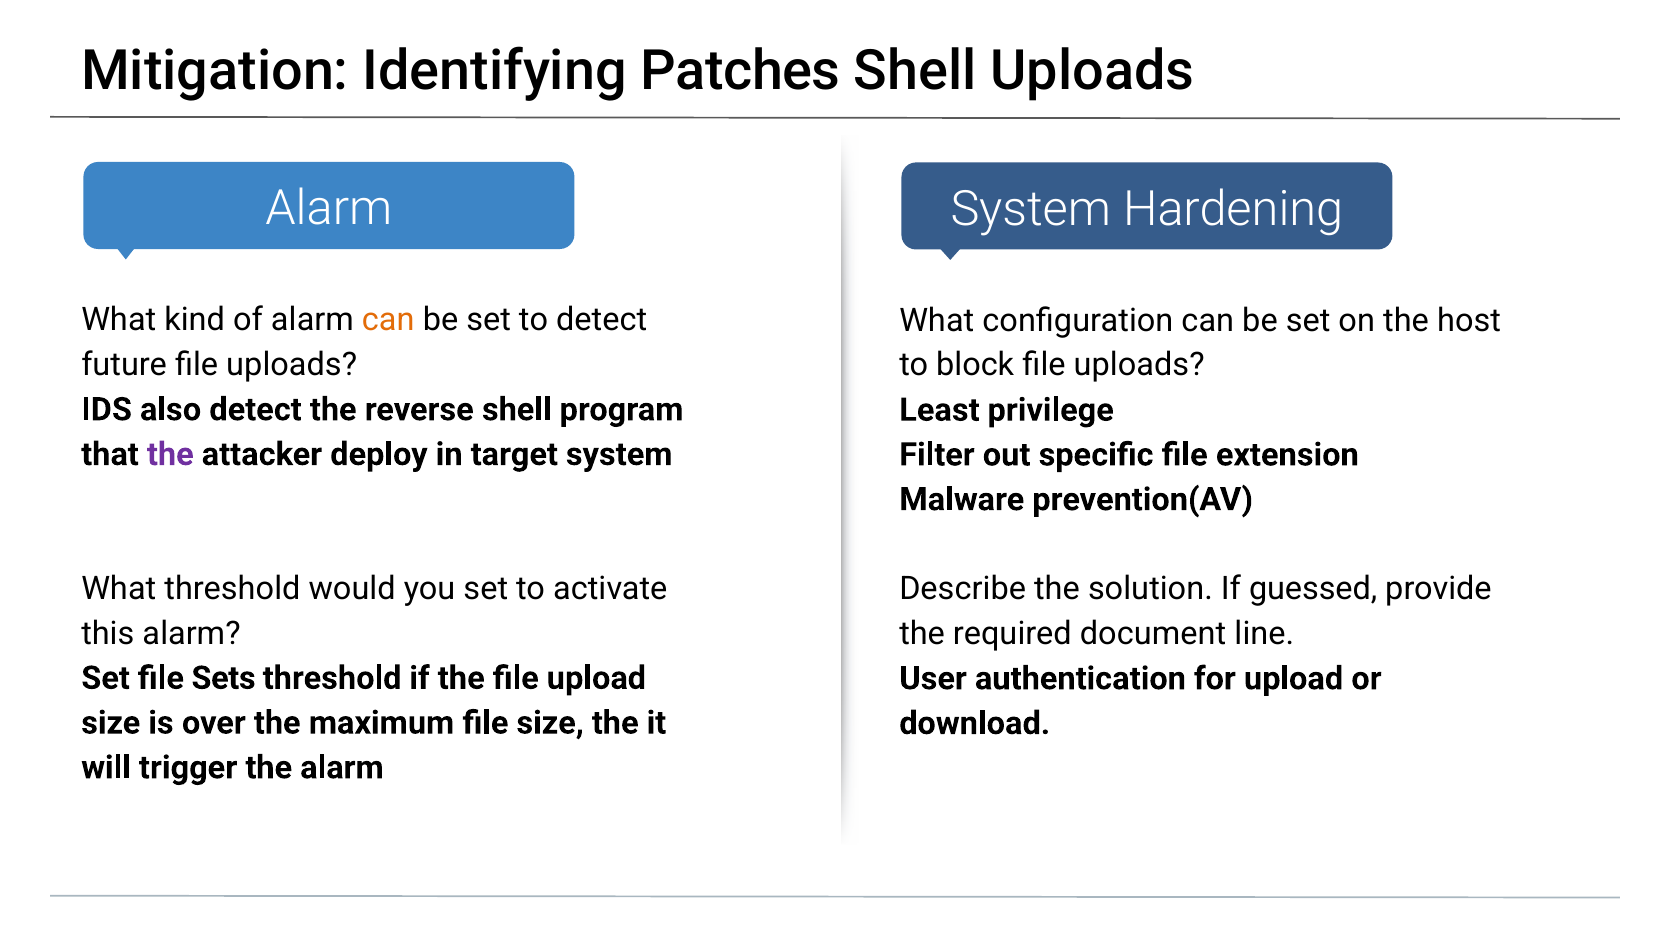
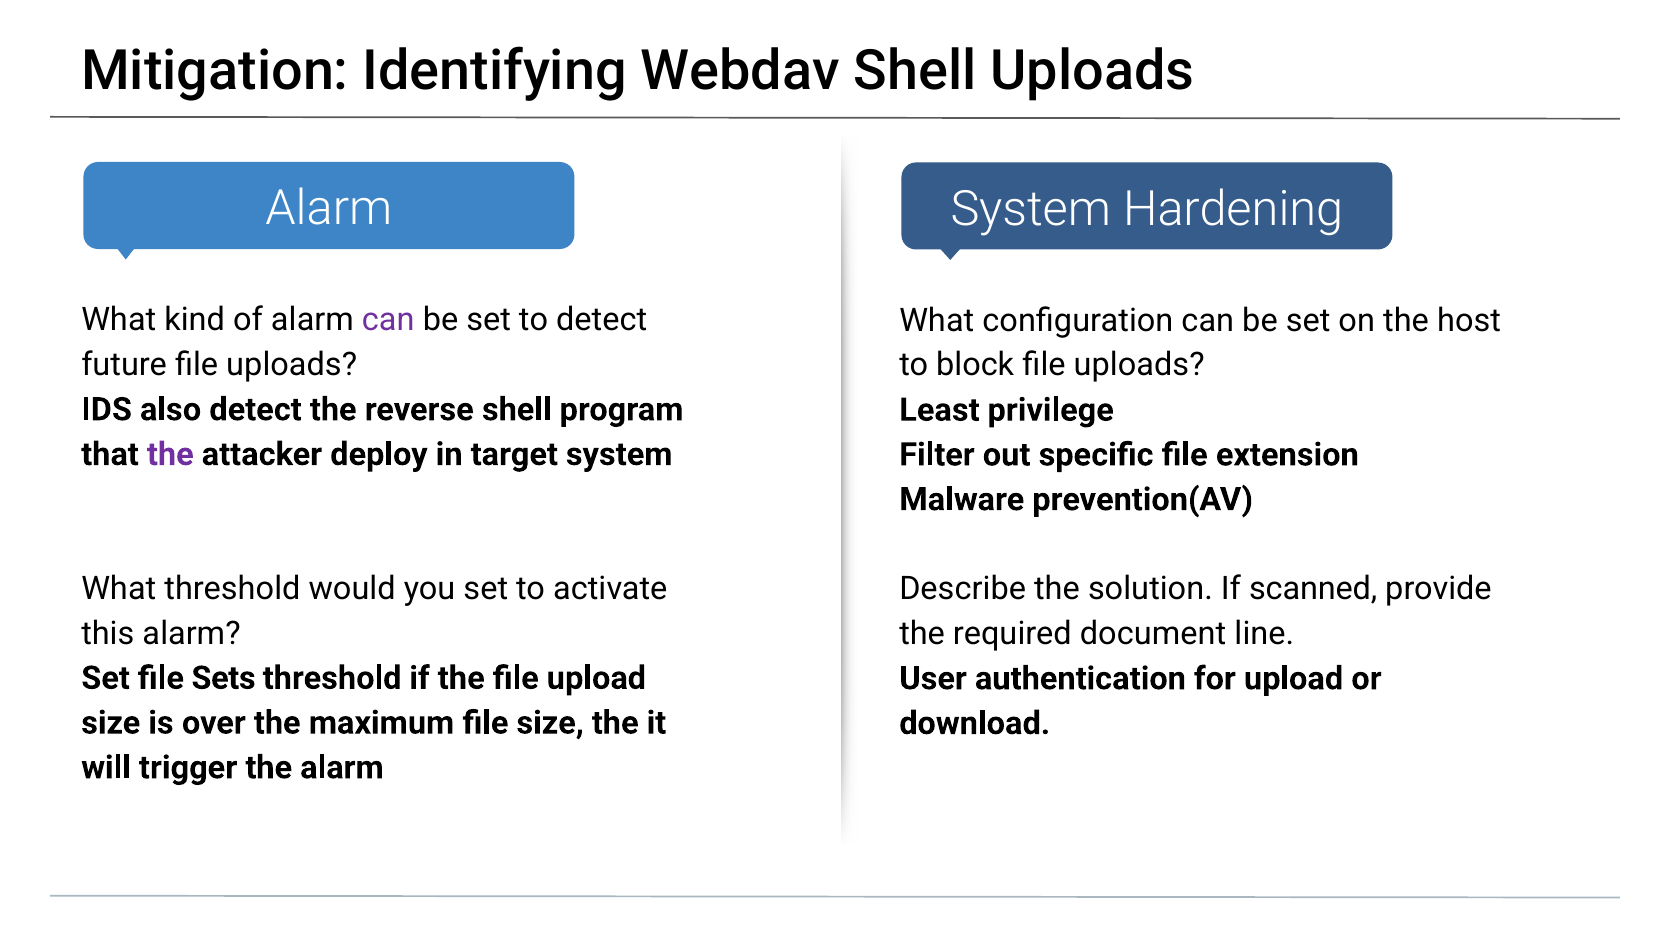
Patches: Patches -> Webdav (740, 71)
can colour: orange -> purple (388, 320)
guessed: guessed -> scanned (1313, 589)
